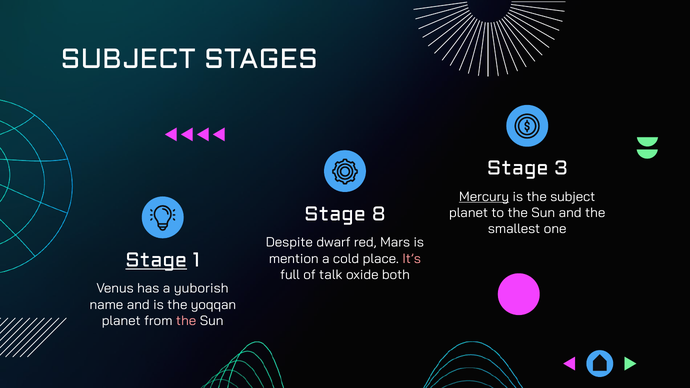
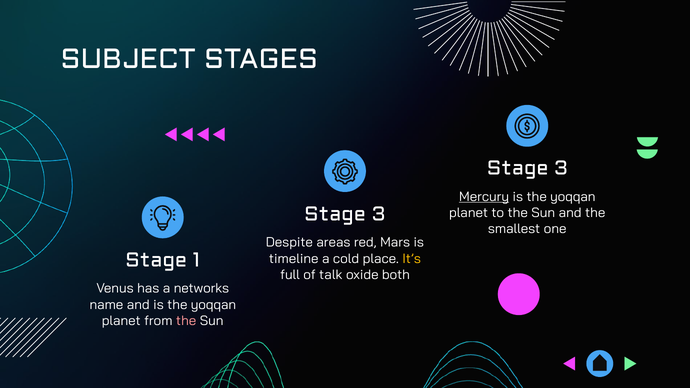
subject: subject -> yoqqan (573, 197)
8: 8 -> 3 (379, 214)
dwarf: dwarf -> areas (333, 243)
Stage underline: present -> none (156, 260)
mention: mention -> timeline (294, 259)
It’s colour: pink -> yellow (412, 259)
yuborish: yuborish -> networks (201, 289)
